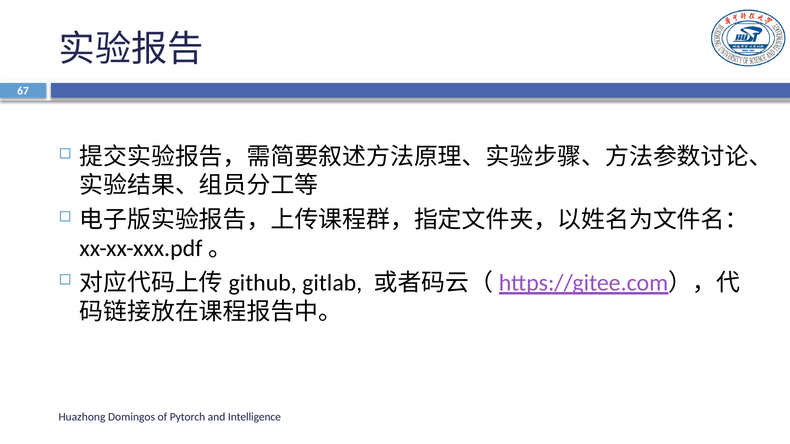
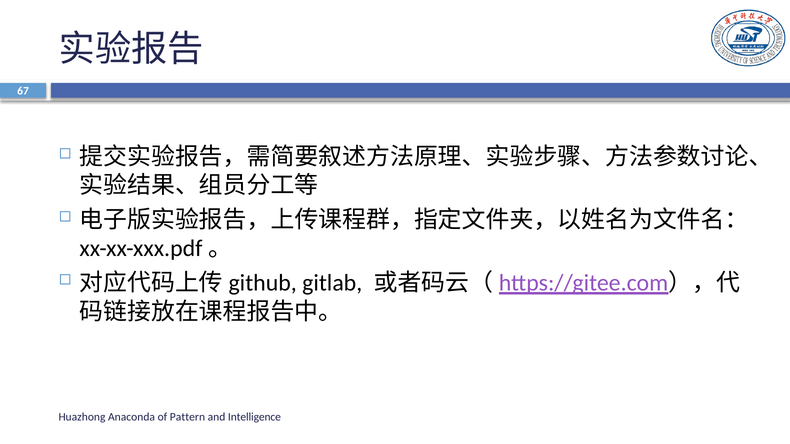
Domingos: Domingos -> Anaconda (132, 417)
Pytorch: Pytorch -> Pattern (187, 417)
